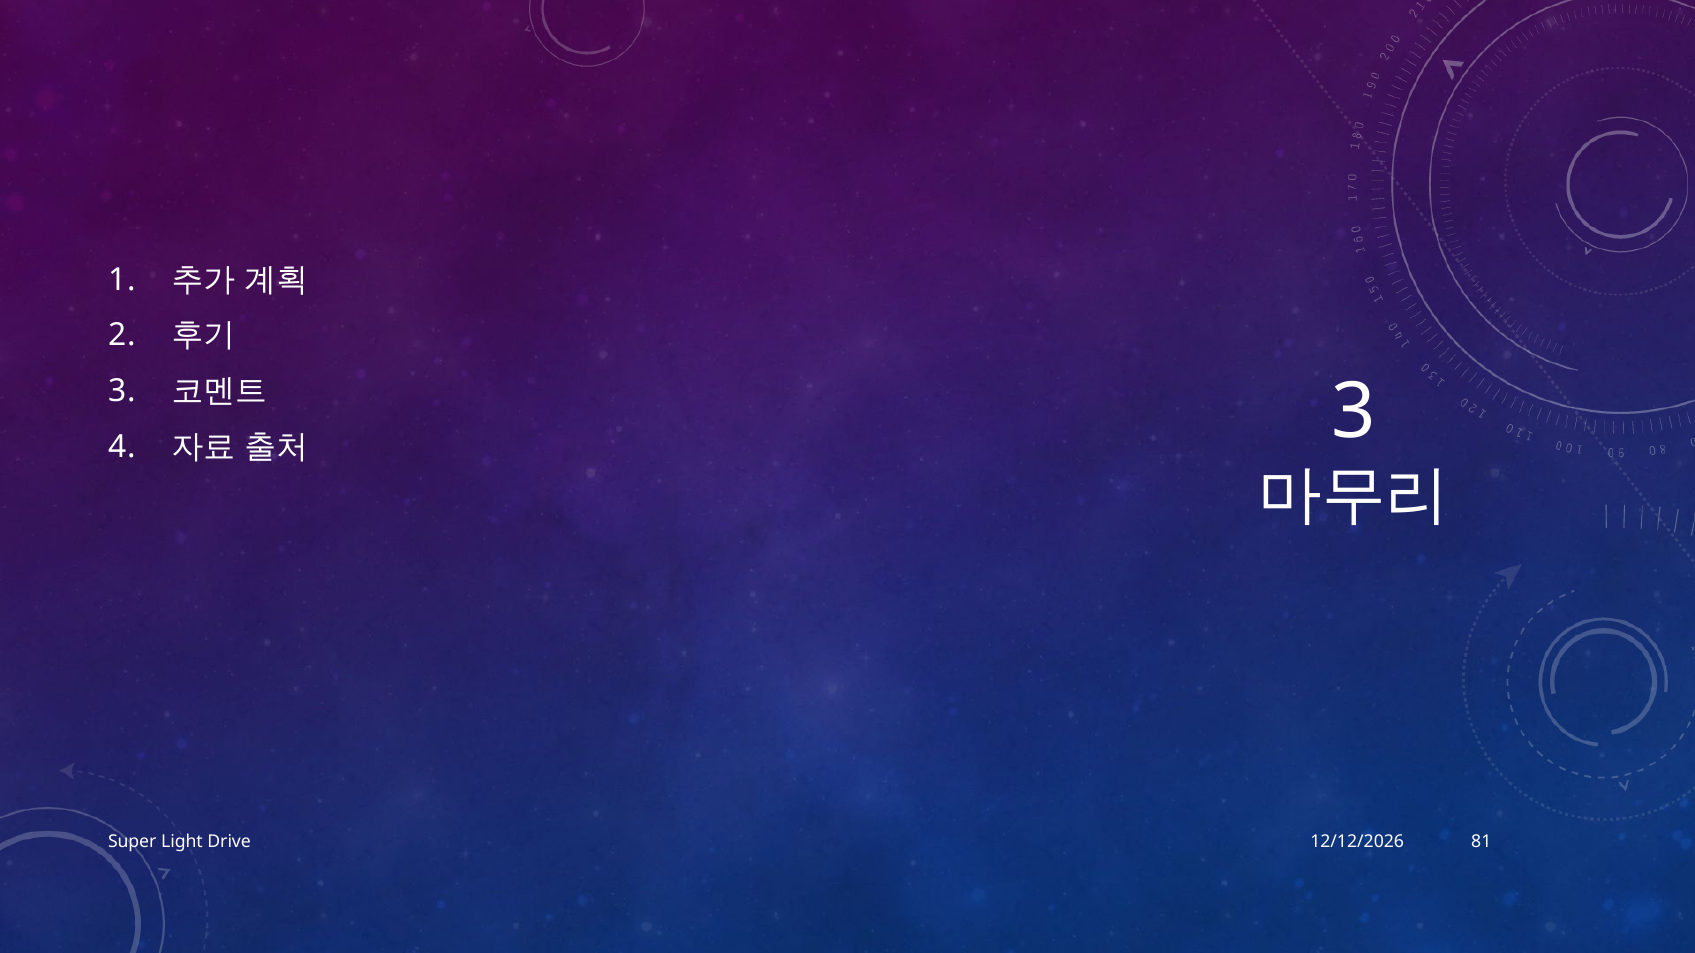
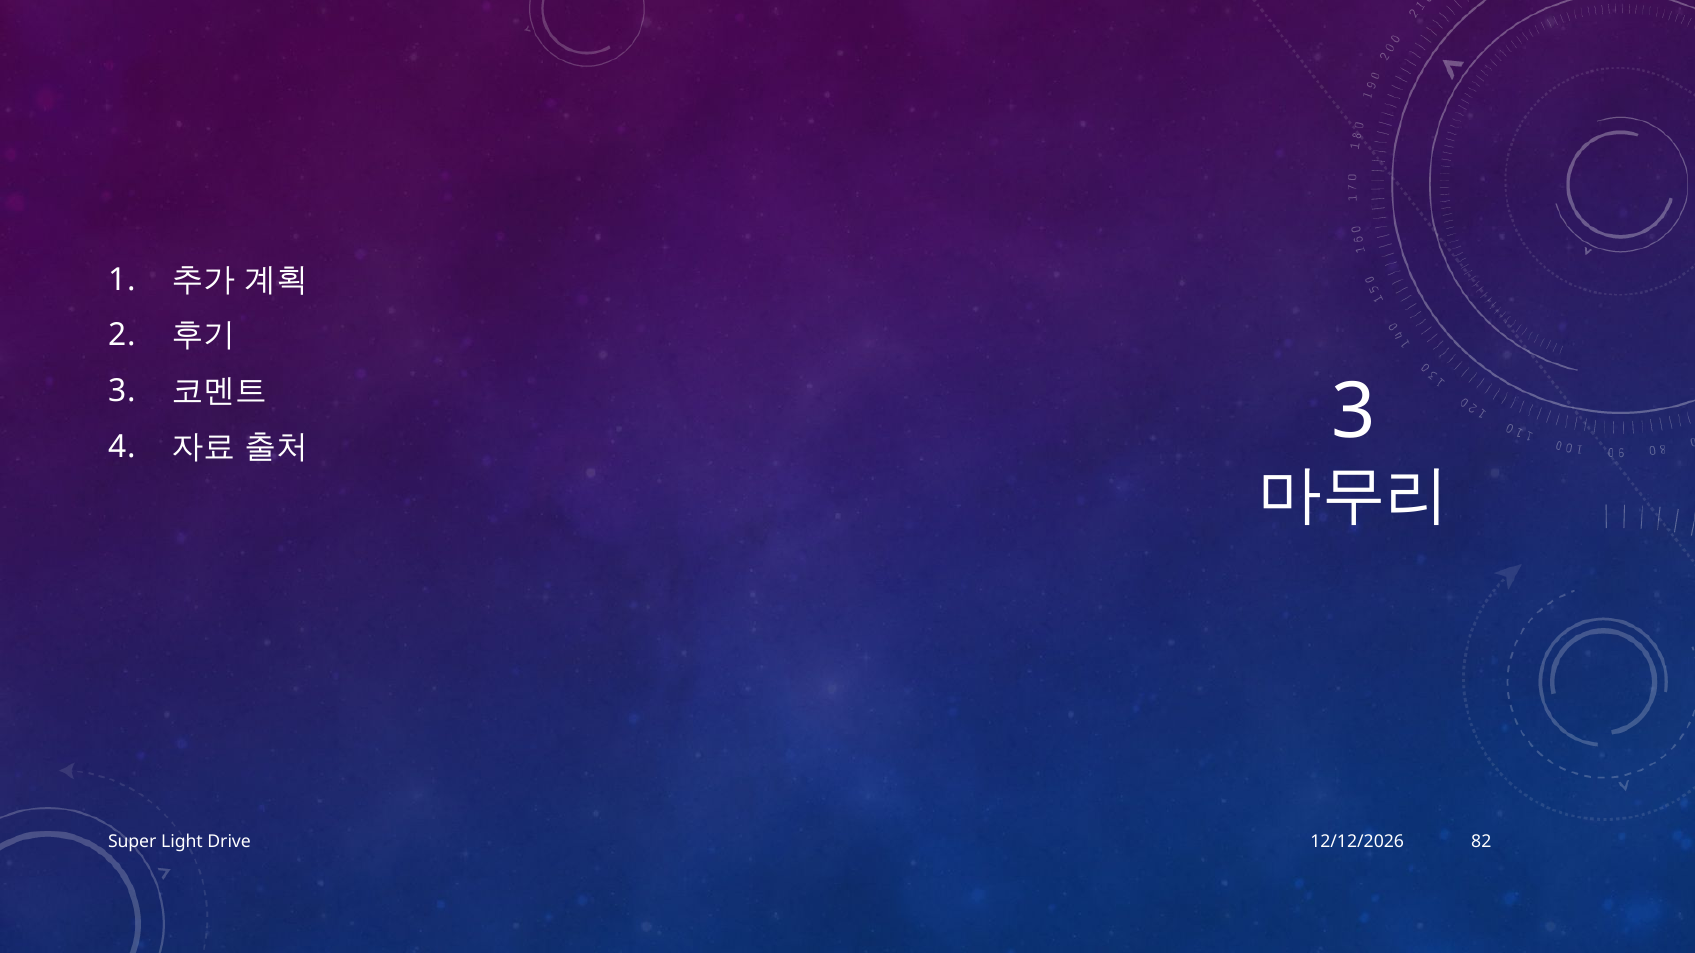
81: 81 -> 82 (1481, 842)
